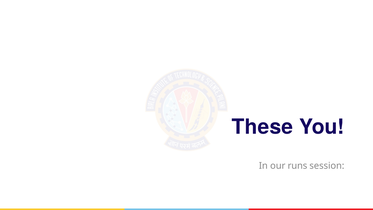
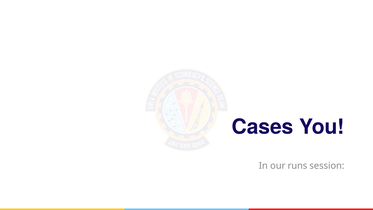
These: These -> Cases (263, 127)
